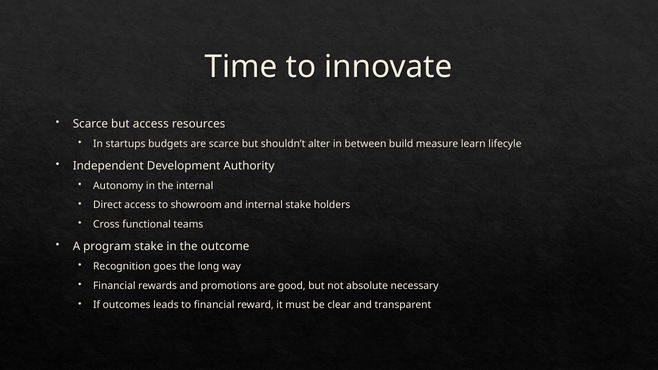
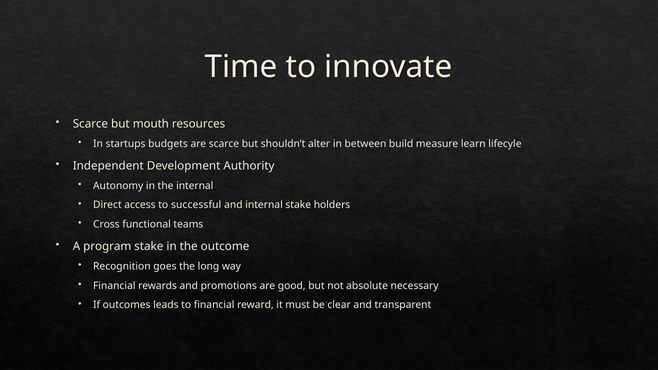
but access: access -> mouth (151, 124)
showroom: showroom -> successful (196, 205)
